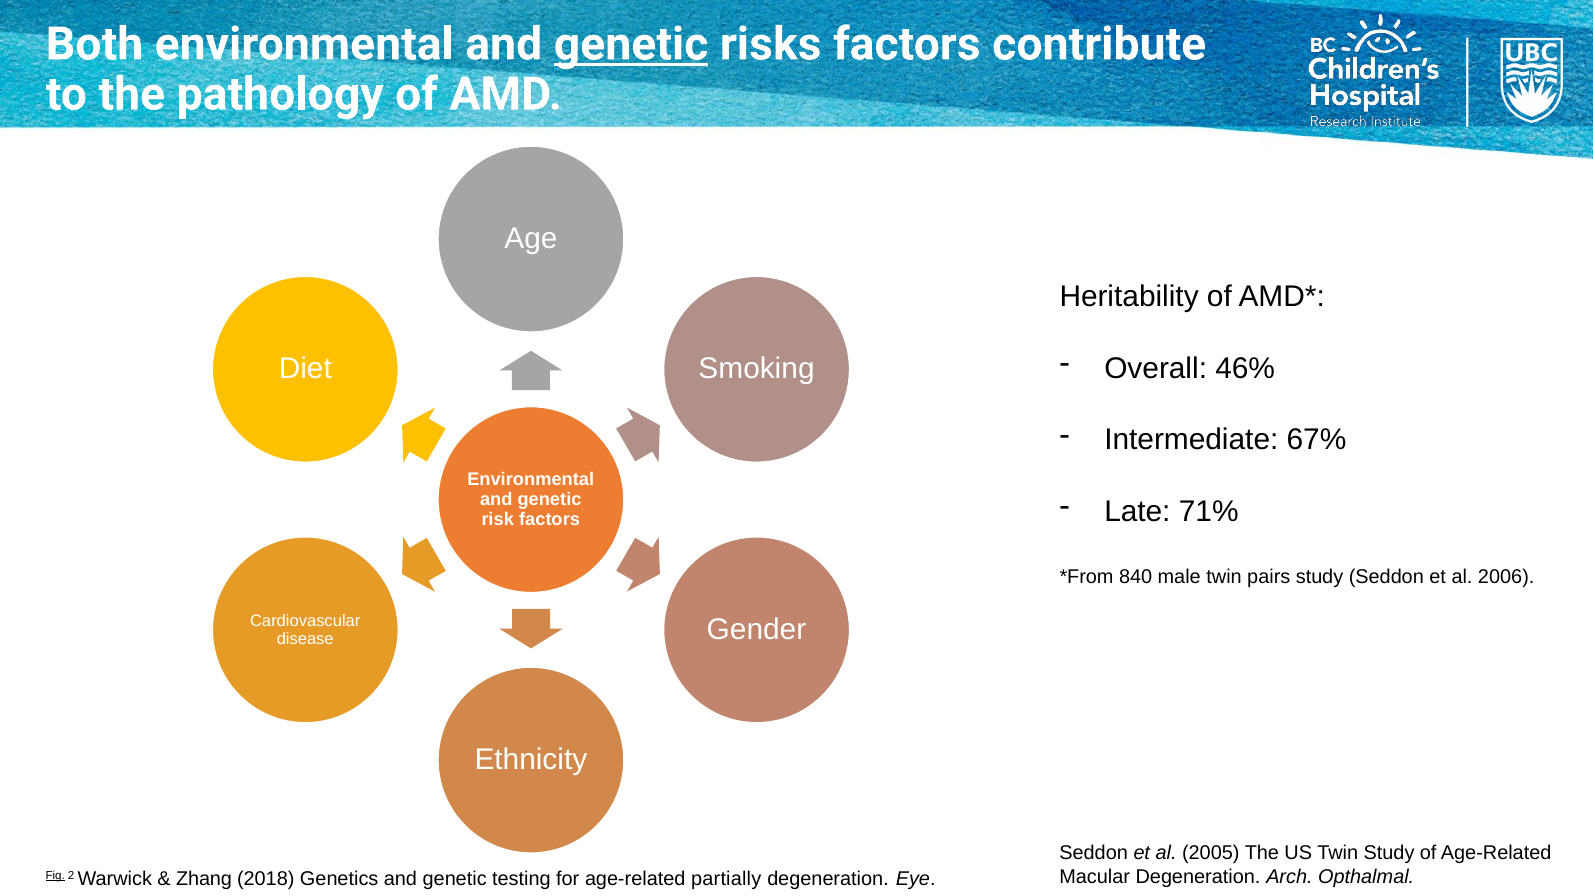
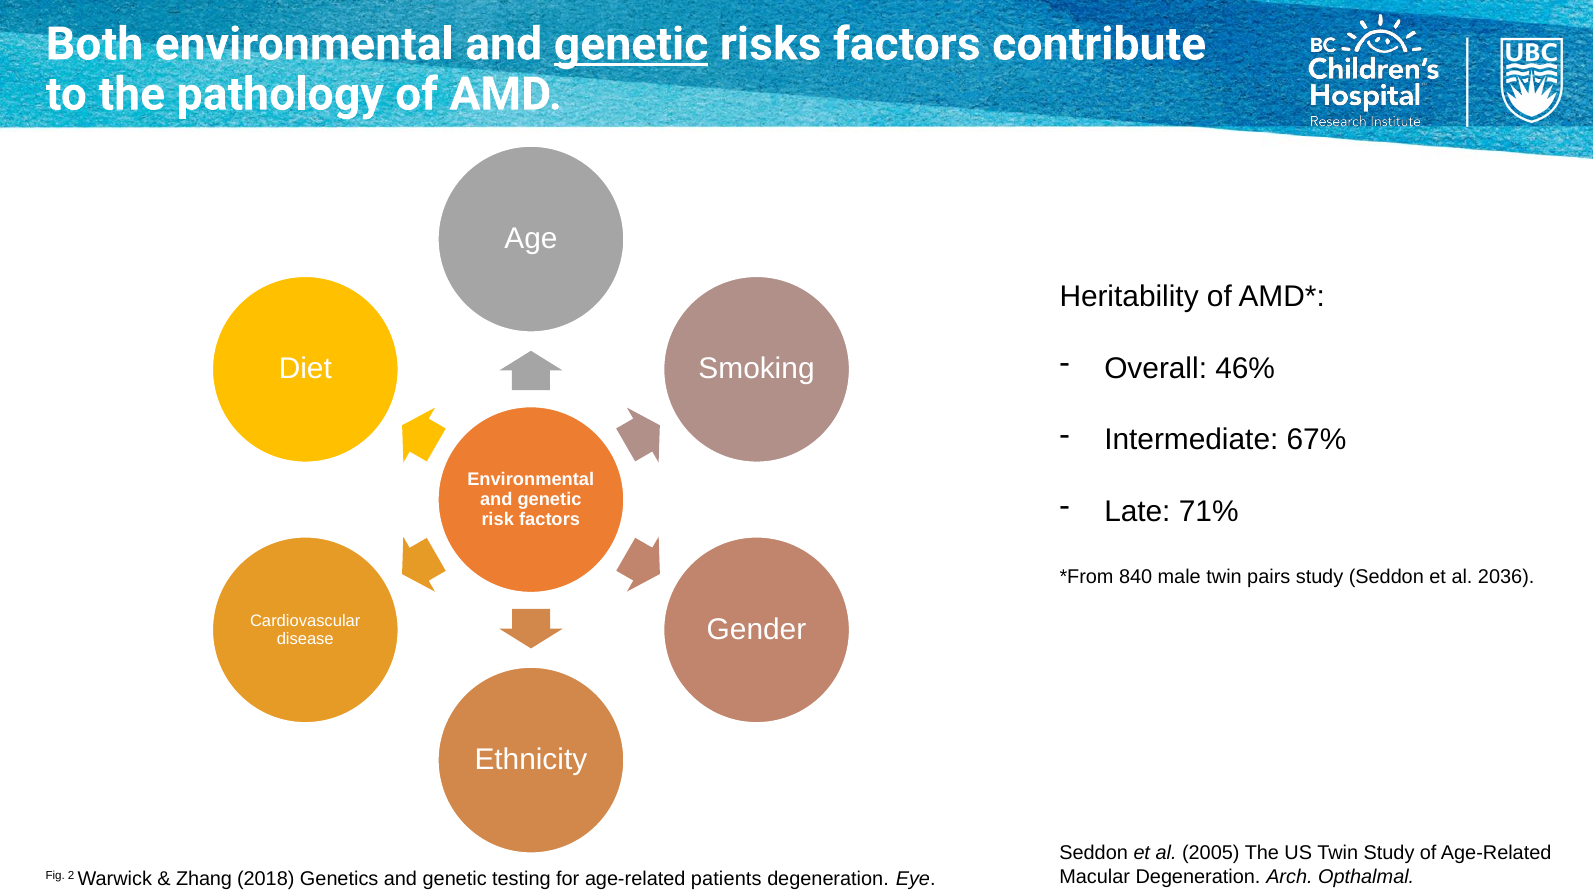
2006: 2006 -> 2036 (1506, 577)
Fig underline: present -> none (55, 876)
partially: partially -> patients (726, 879)
